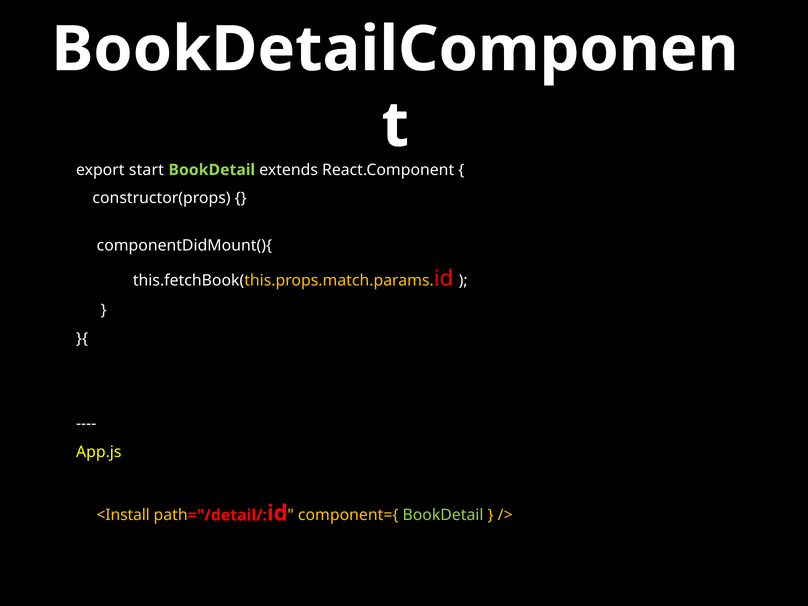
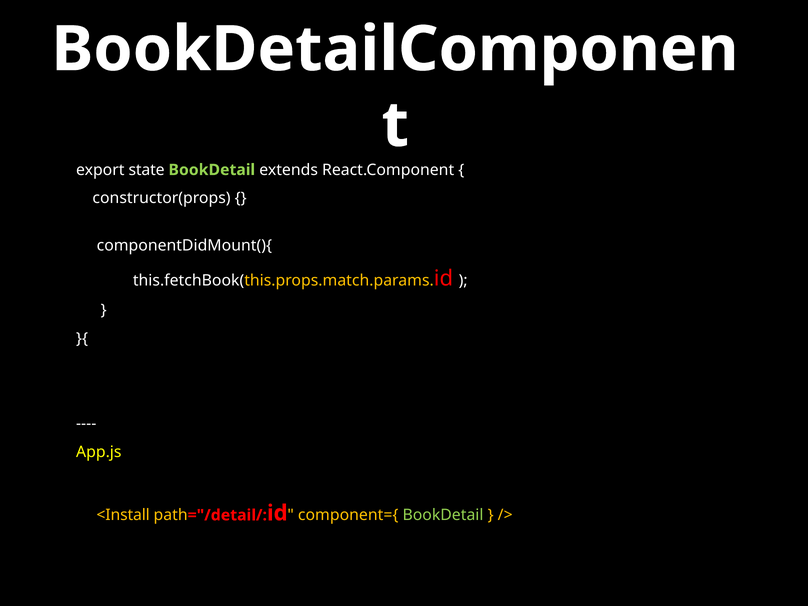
start: start -> state (147, 170)
